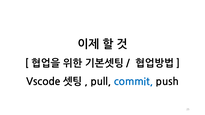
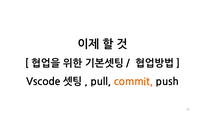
commit colour: blue -> orange (133, 82)
